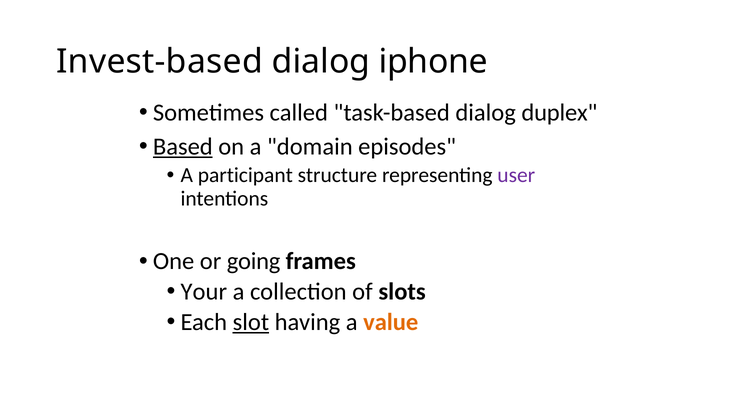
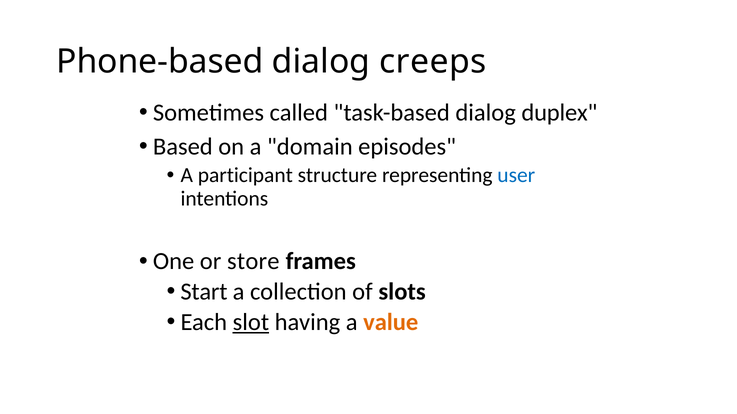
Invest-based: Invest-based -> Phone-based (160, 62)
iphone: iphone -> creeps (433, 62)
Based underline: present -> none (183, 147)
user colour: purple -> blue (516, 176)
going: going -> store (253, 262)
Your: Your -> Start (204, 292)
